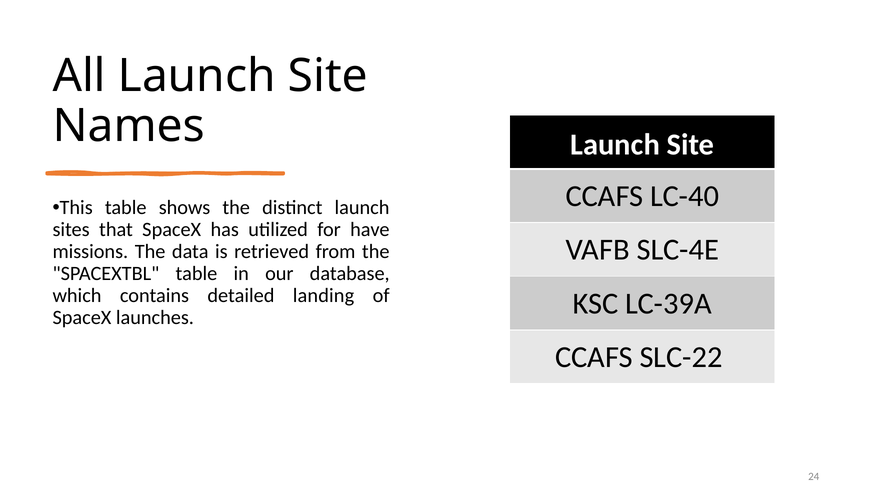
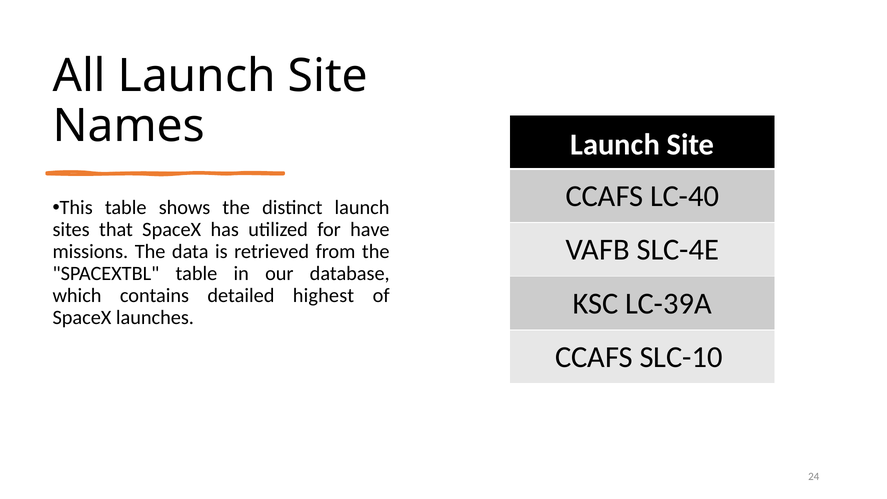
landing: landing -> highest (323, 295)
SLC-22: SLC-22 -> SLC-10 (681, 357)
